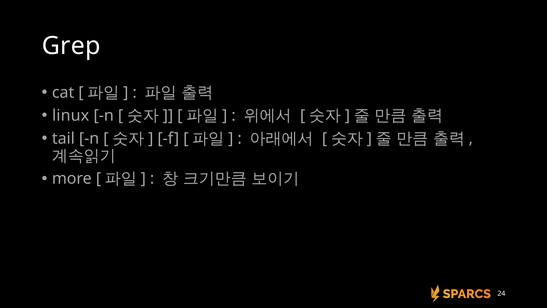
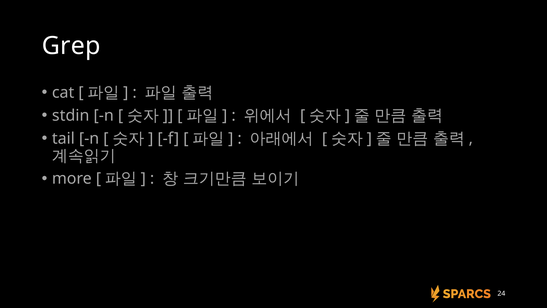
linux: linux -> stdin (71, 115)
